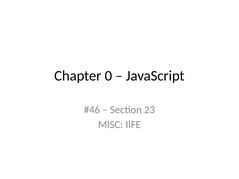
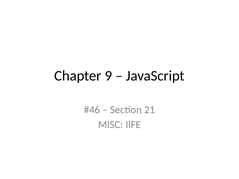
0: 0 -> 9 (108, 76)
23: 23 -> 21 (150, 110)
